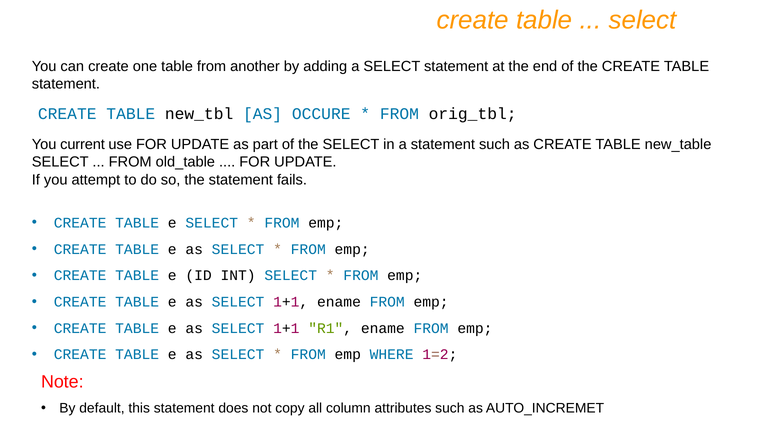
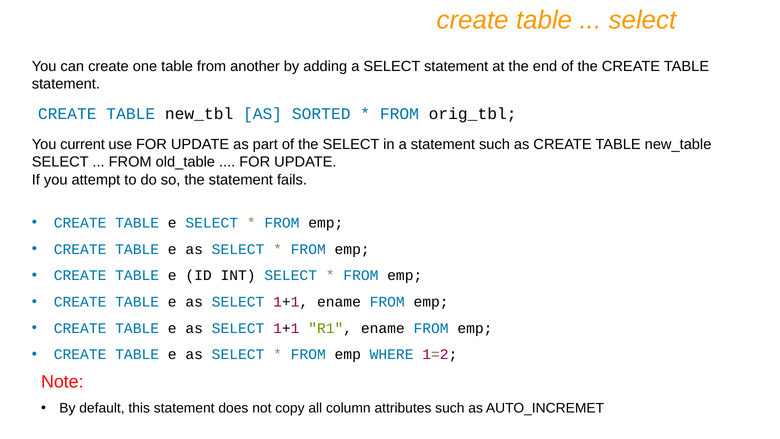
OCCURE: OCCURE -> SORTED (321, 114)
